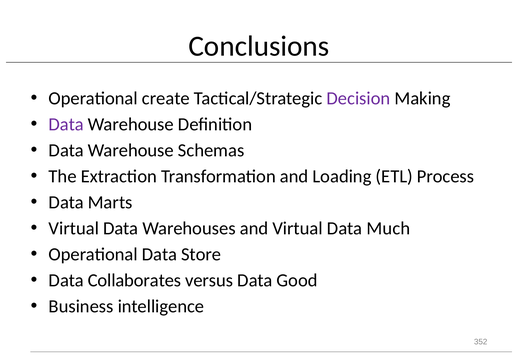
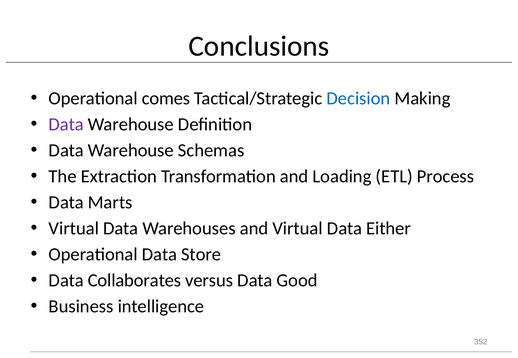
create: create -> comes (166, 99)
Decision colour: purple -> blue (358, 99)
Much: Much -> Either (389, 229)
